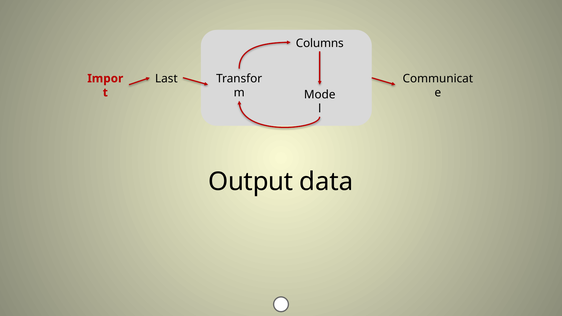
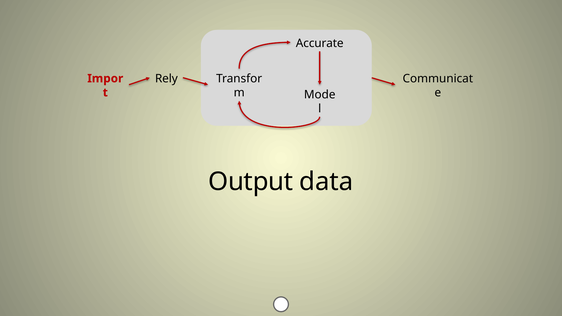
Columns: Columns -> Accurate (320, 43)
Last: Last -> Rely (166, 79)
